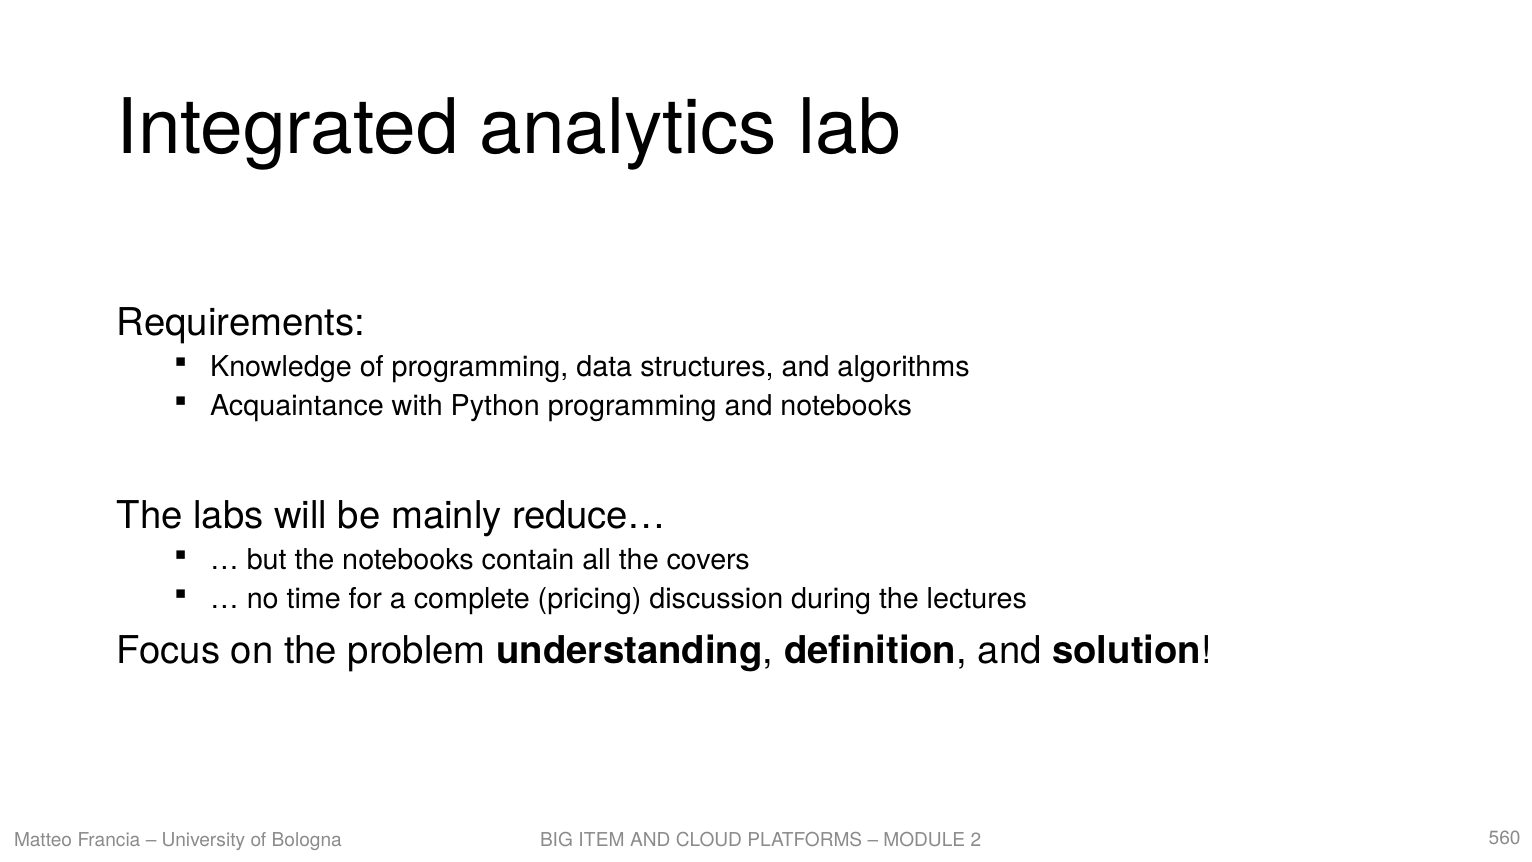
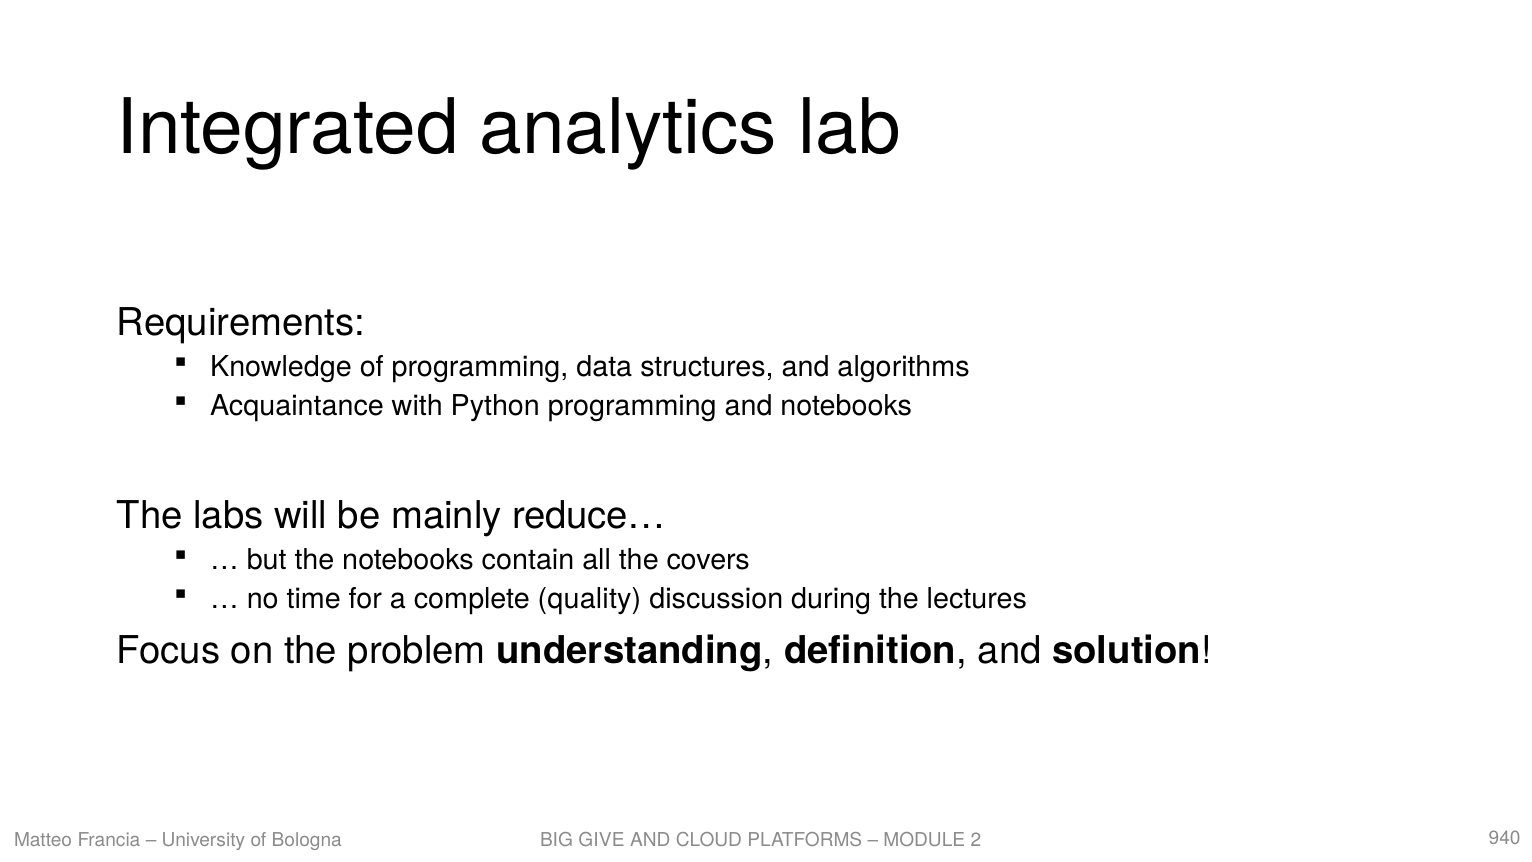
pricing: pricing -> quality (590, 599)
ITEM: ITEM -> GIVE (602, 840)
560: 560 -> 940 (1505, 838)
